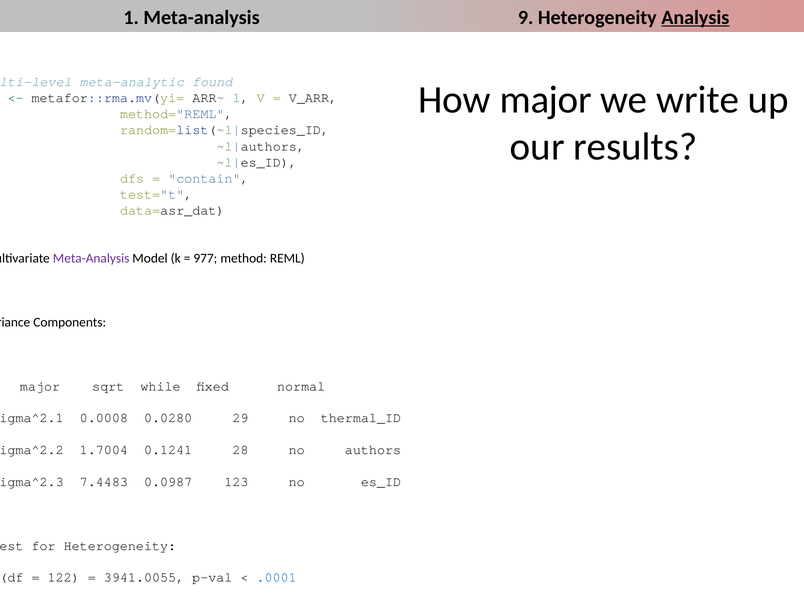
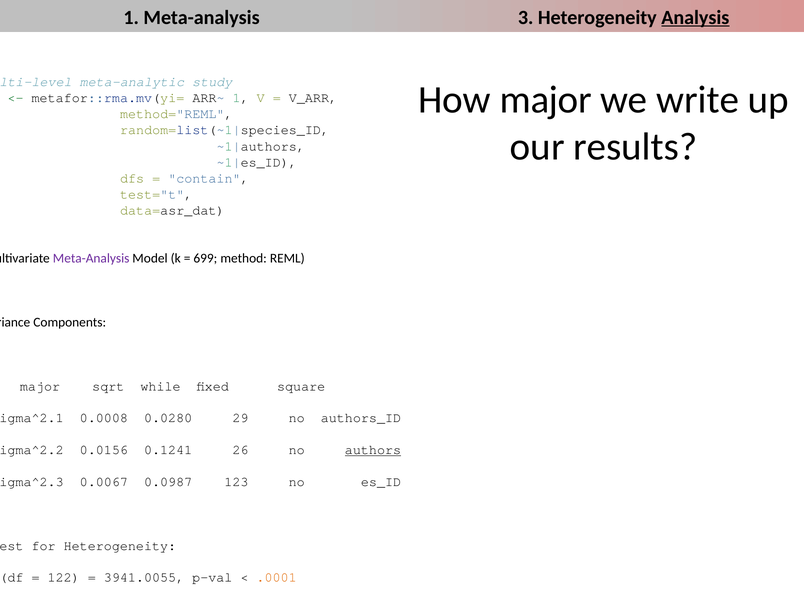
9: 9 -> 3 (526, 17)
found: found -> study (212, 82)
977: 977 -> 699 (205, 258)
normal: normal -> square (301, 386)
thermal_ID: thermal_ID -> authors_ID (361, 418)
1.7004: 1.7004 -> 0.0156 (104, 450)
28: 28 -> 26 (240, 450)
authors underline: none -> present (373, 450)
7.4483: 7.4483 -> 0.0067 (104, 482)
.0001 colour: blue -> orange (277, 578)
